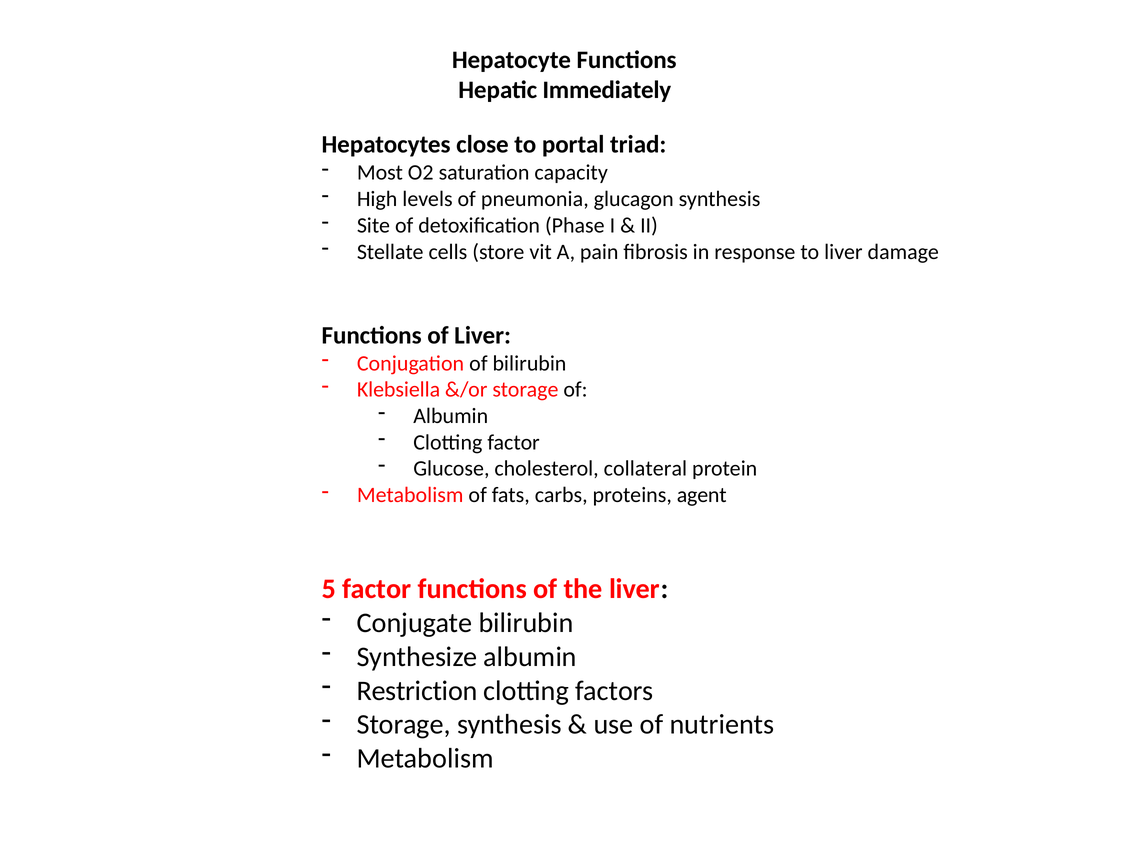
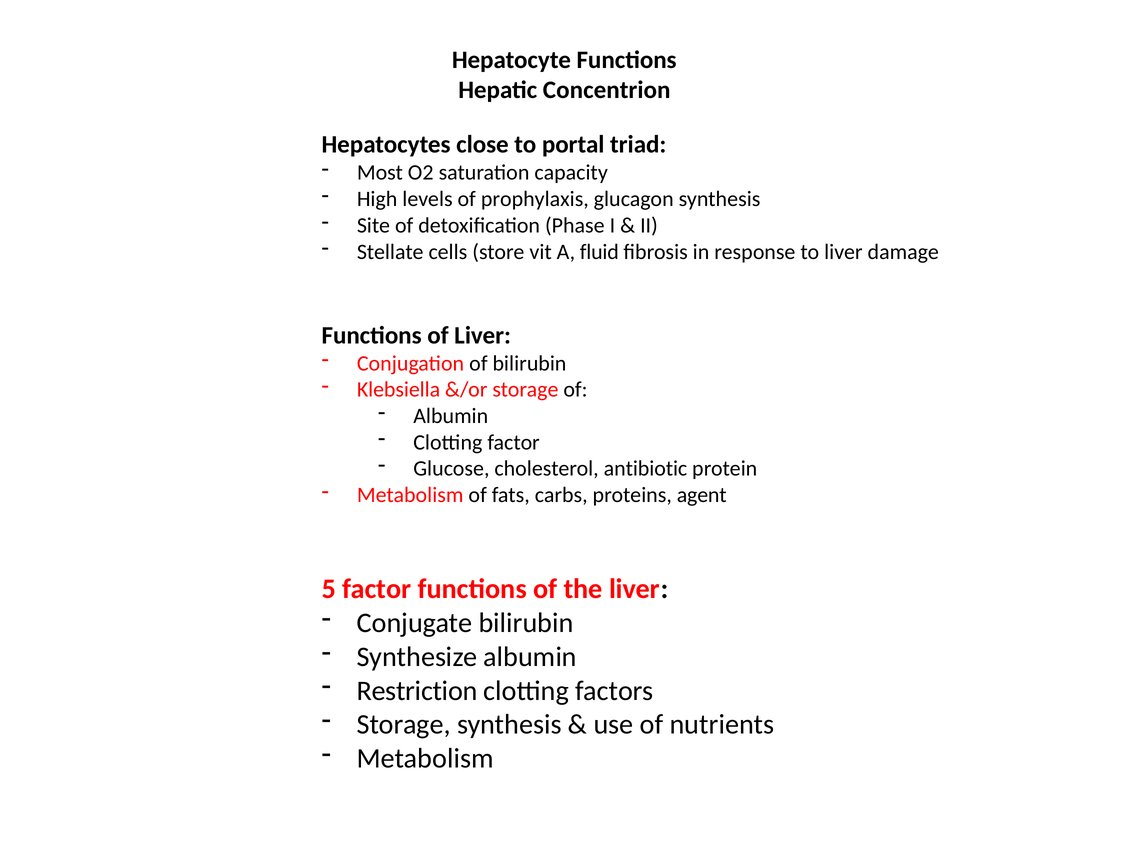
Immediately: Immediately -> Concentrion (607, 90)
pneumonia: pneumonia -> prophylaxis (535, 199)
pain: pain -> fluid (599, 252)
collateral: collateral -> antibiotic (645, 469)
